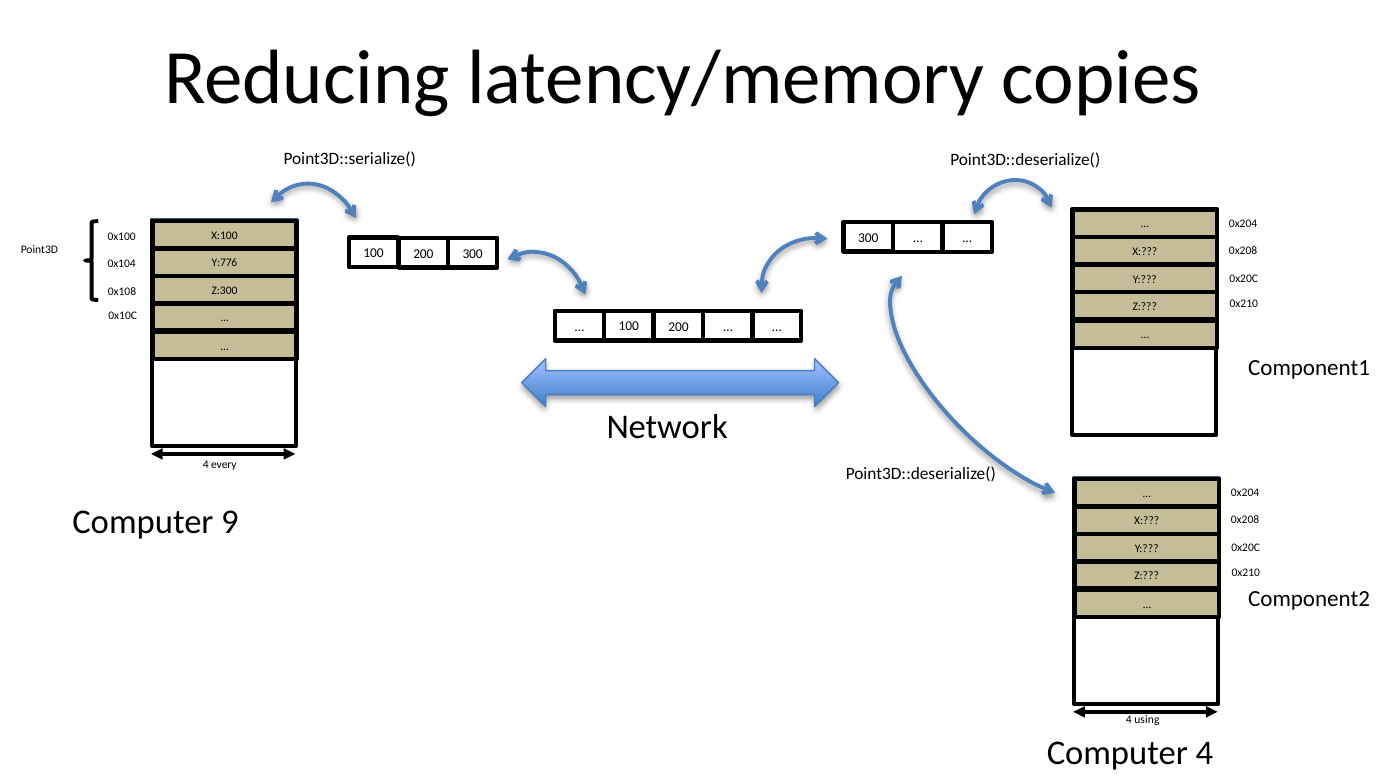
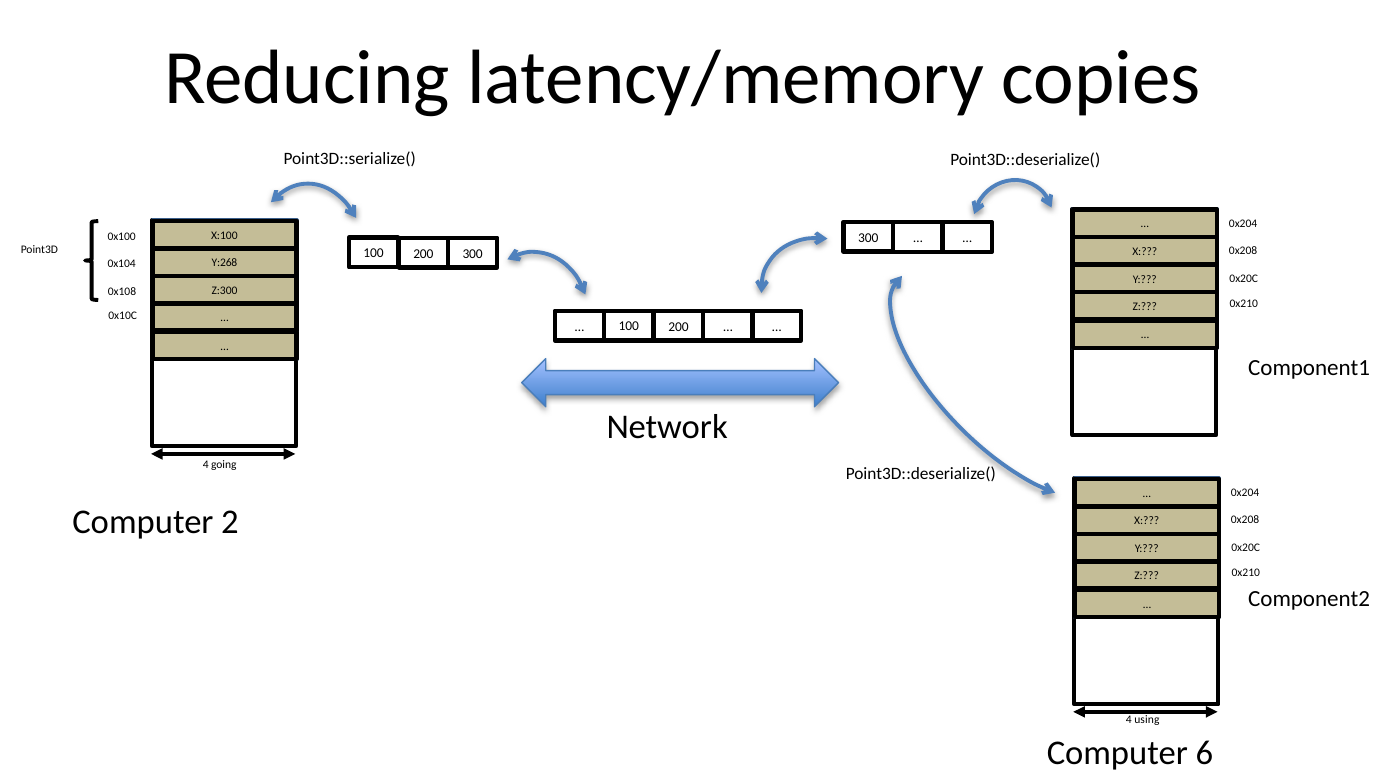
Y:776: Y:776 -> Y:268 (224, 263)
every: every -> going (224, 465)
9: 9 -> 2 (230, 522)
Computer 4: 4 -> 6 (1204, 753)
